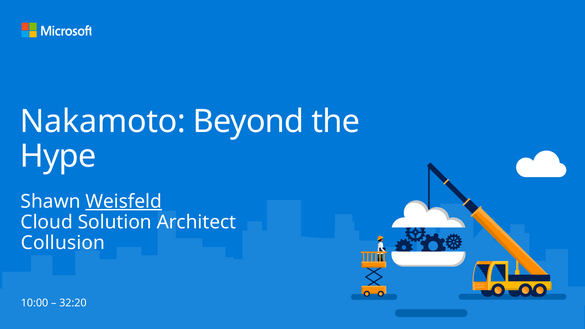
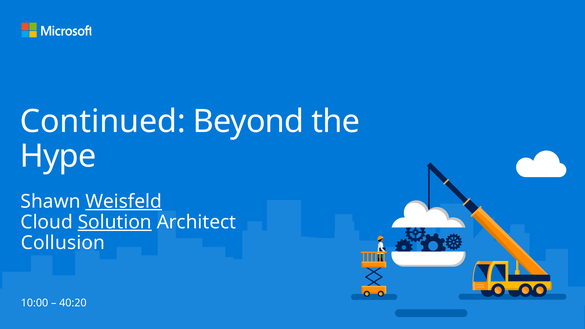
Nakamoto: Nakamoto -> Continued (103, 122)
Solution underline: none -> present (115, 222)
32:20: 32:20 -> 40:20 (73, 303)
